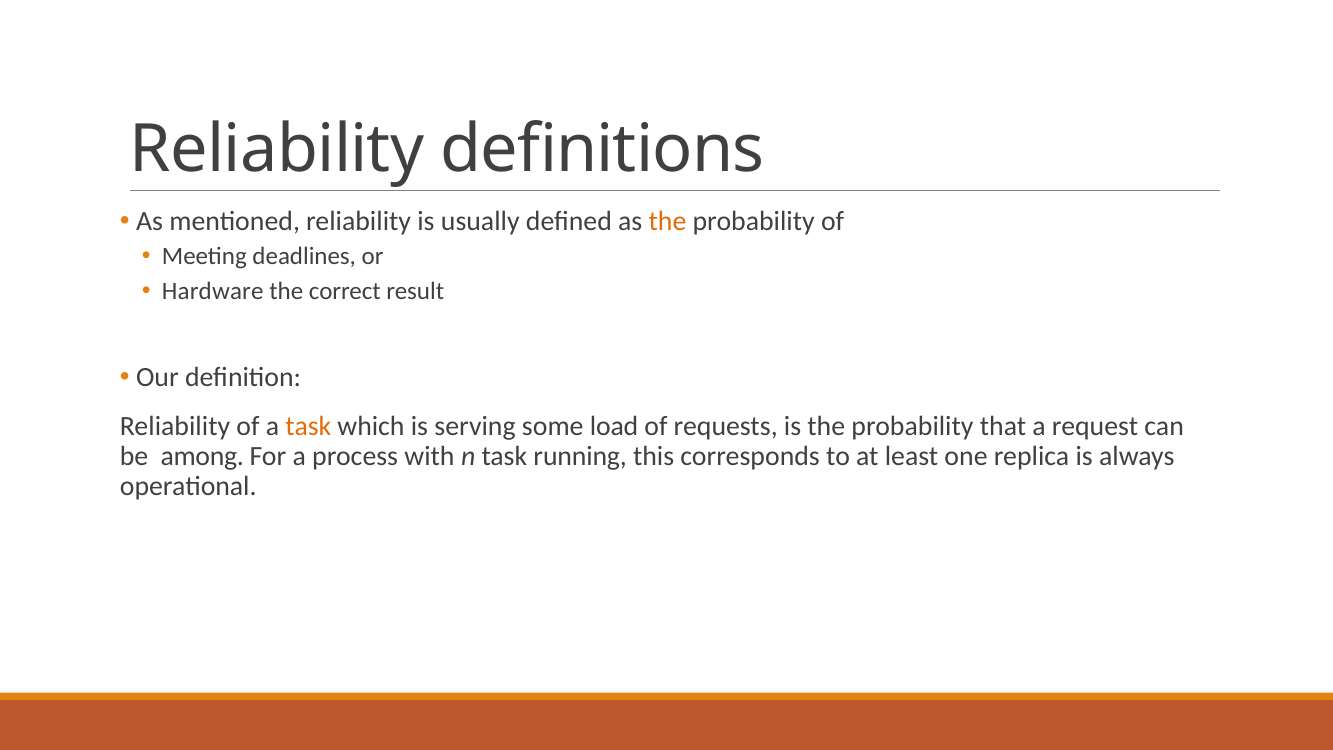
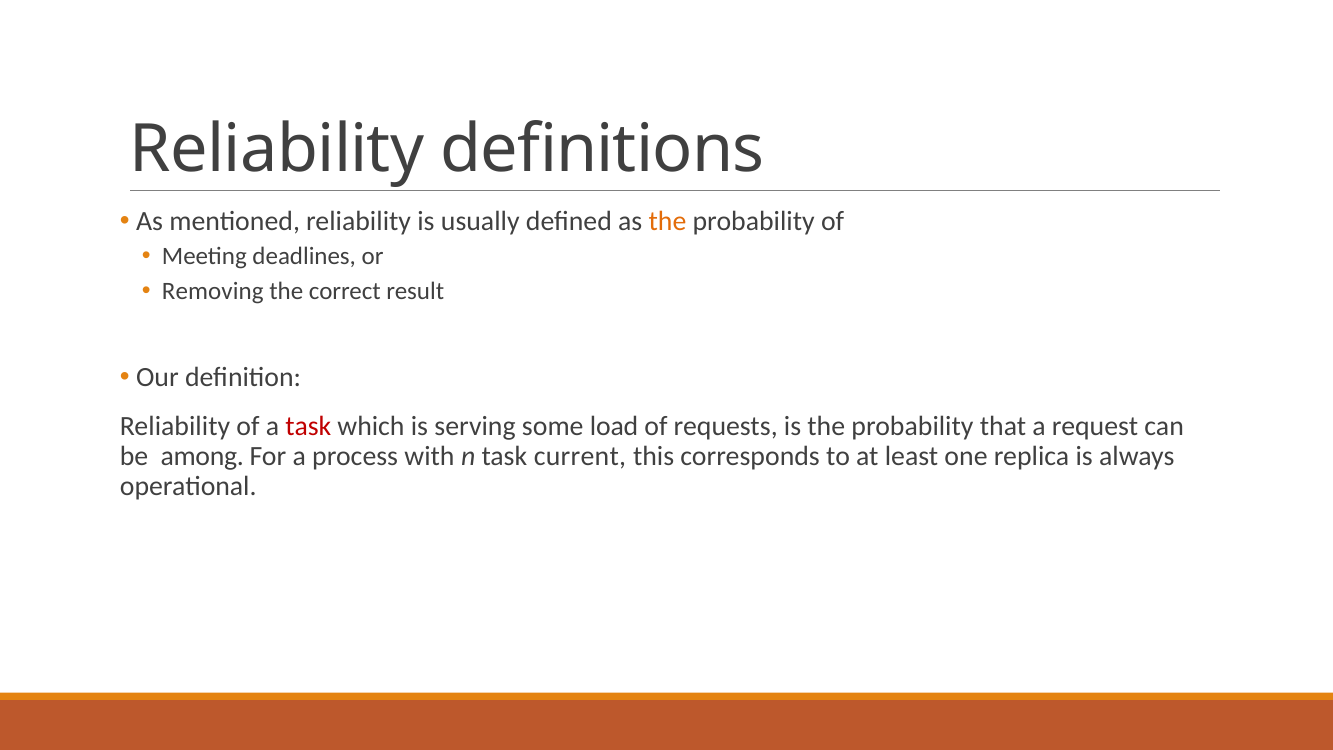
Hardware: Hardware -> Removing (213, 291)
task colour: orange -> red (308, 427)
running: running -> current (580, 456)
